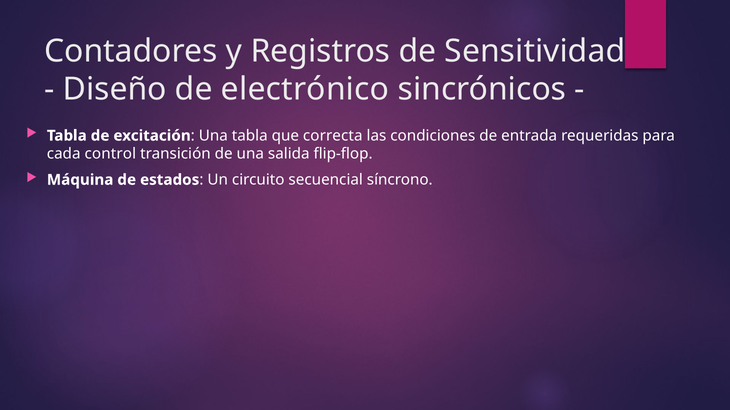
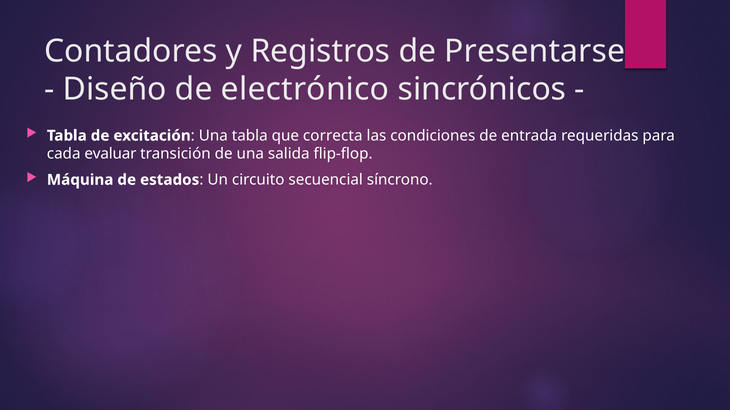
Sensitividad: Sensitividad -> Presentarse (535, 51)
control: control -> evaluar (110, 154)
